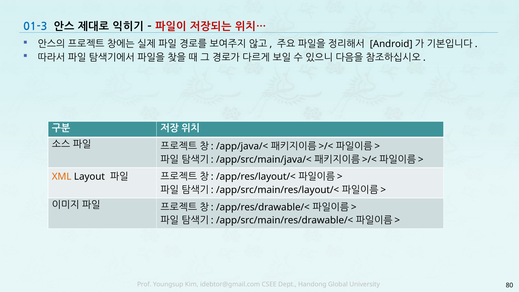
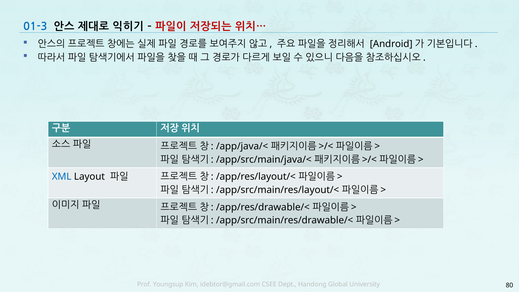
XML colour: orange -> blue (62, 177)
